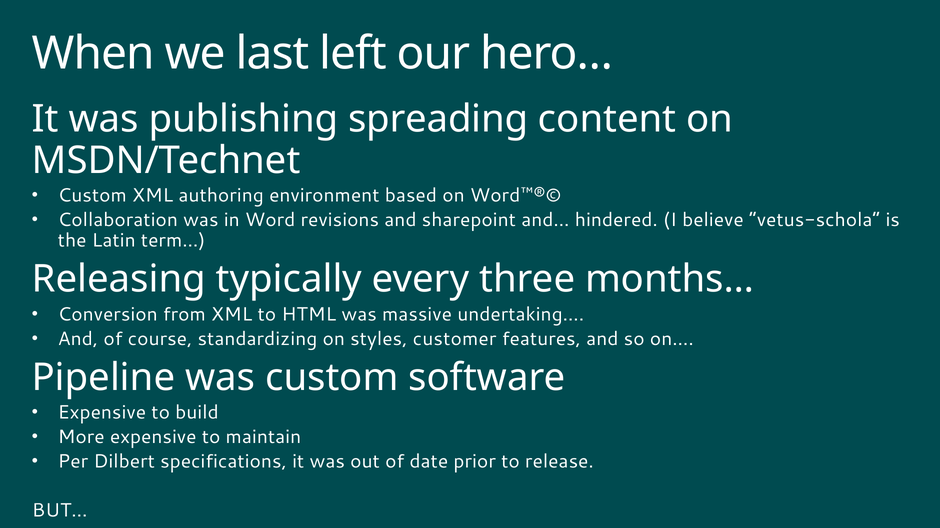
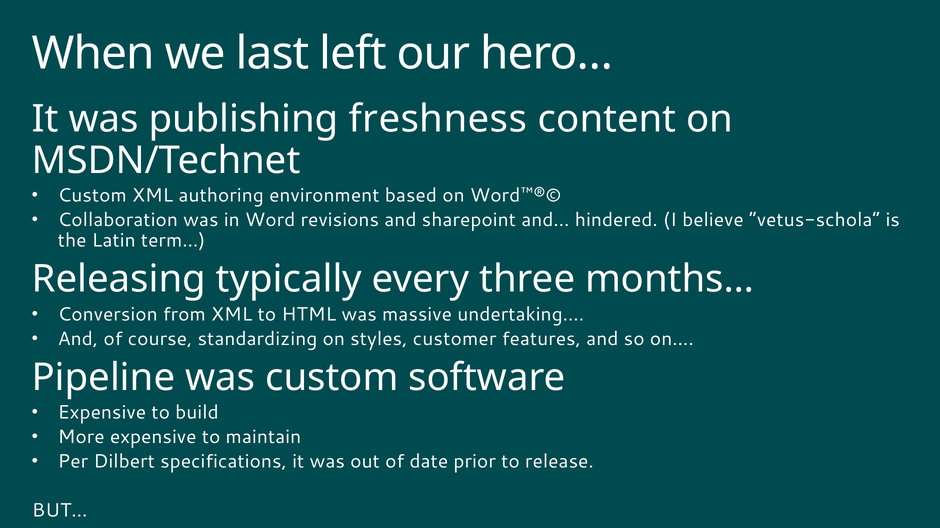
spreading: spreading -> freshness (438, 119)
